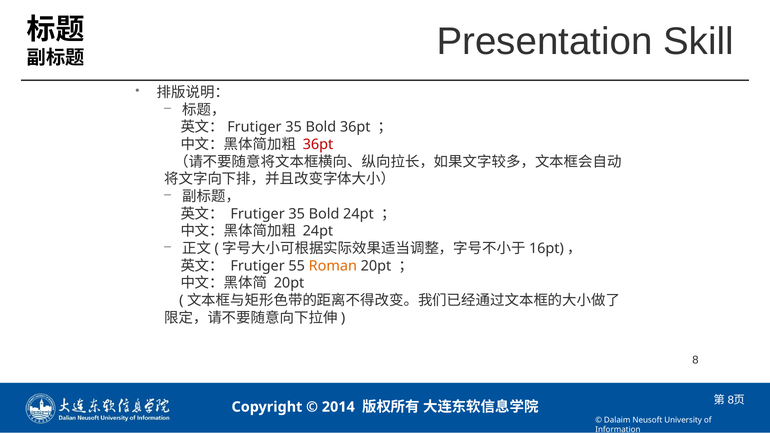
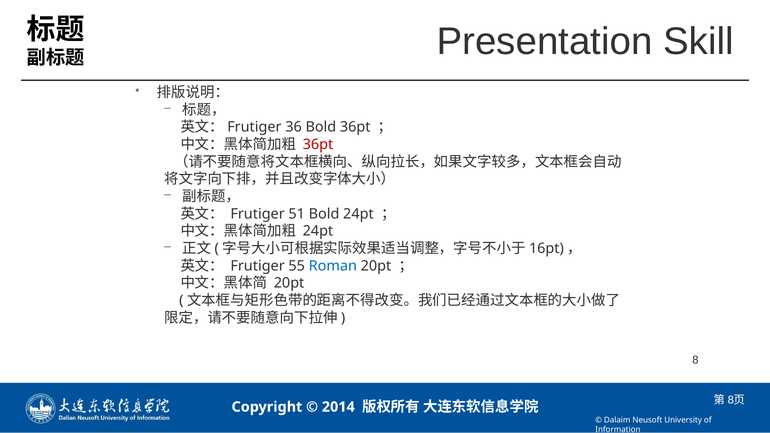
35: 35 -> 36 (294, 127)
Frutiger 35: 35 -> 51 (297, 214)
Roman colour: orange -> blue (333, 266)
